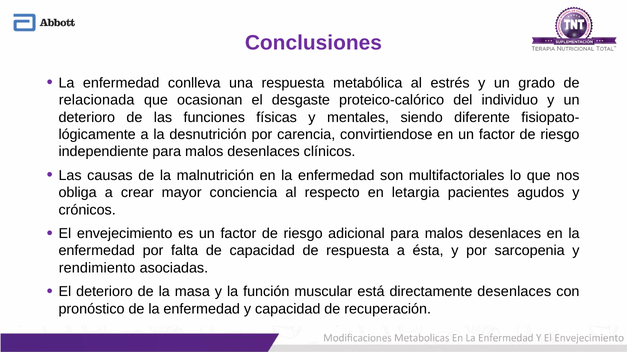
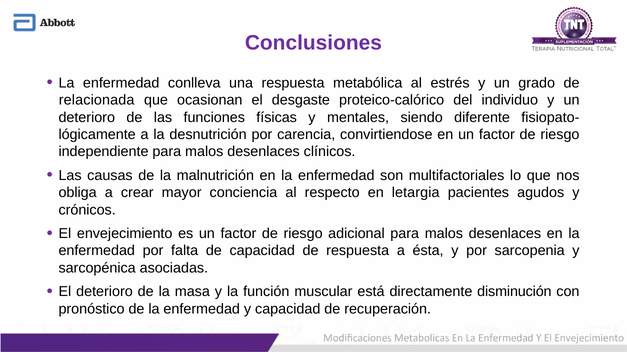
rendimiento: rendimiento -> sarcopénica (97, 268)
directamente desenlaces: desenlaces -> disminución (514, 292)
